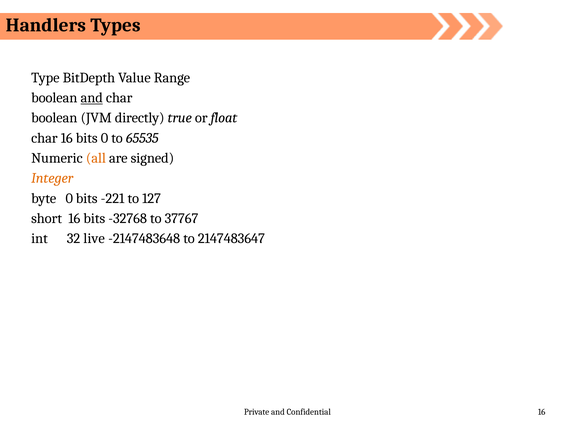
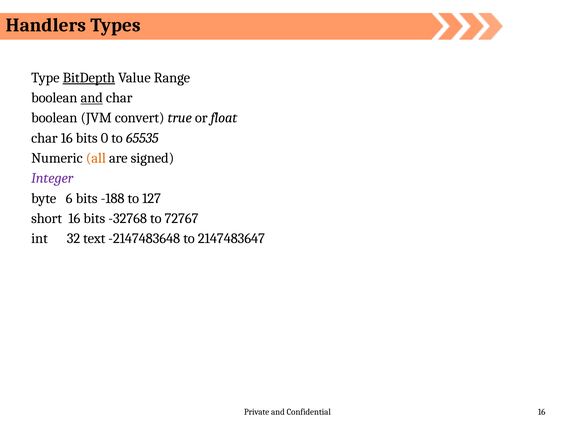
BitDepth underline: none -> present (89, 78)
directly: directly -> convert (140, 118)
Integer colour: orange -> purple (52, 178)
byte 0: 0 -> 6 (69, 198)
-221: -221 -> -188 (113, 198)
37767: 37767 -> 72767 (181, 219)
live: live -> text (94, 239)
